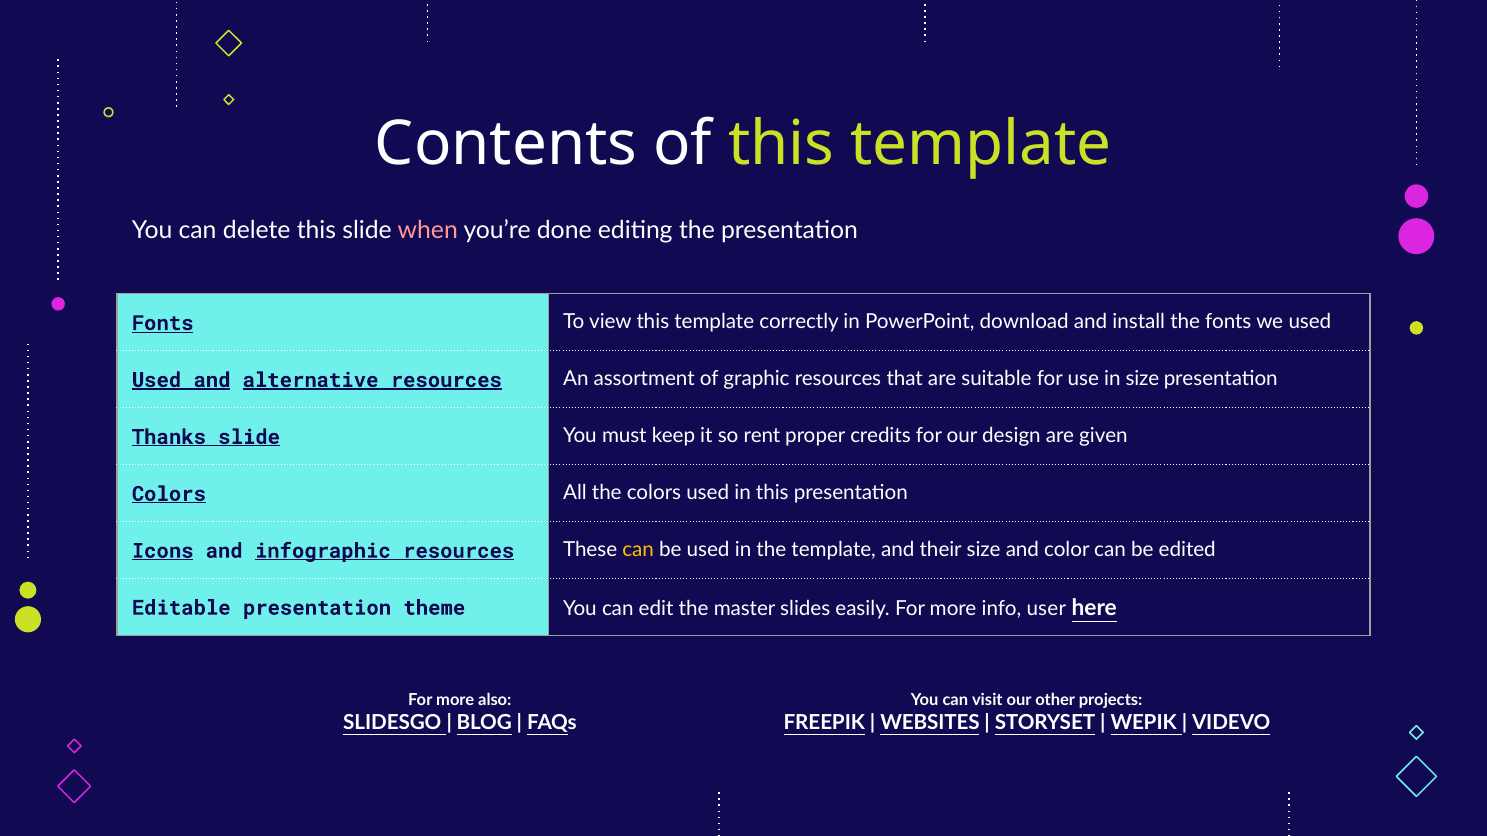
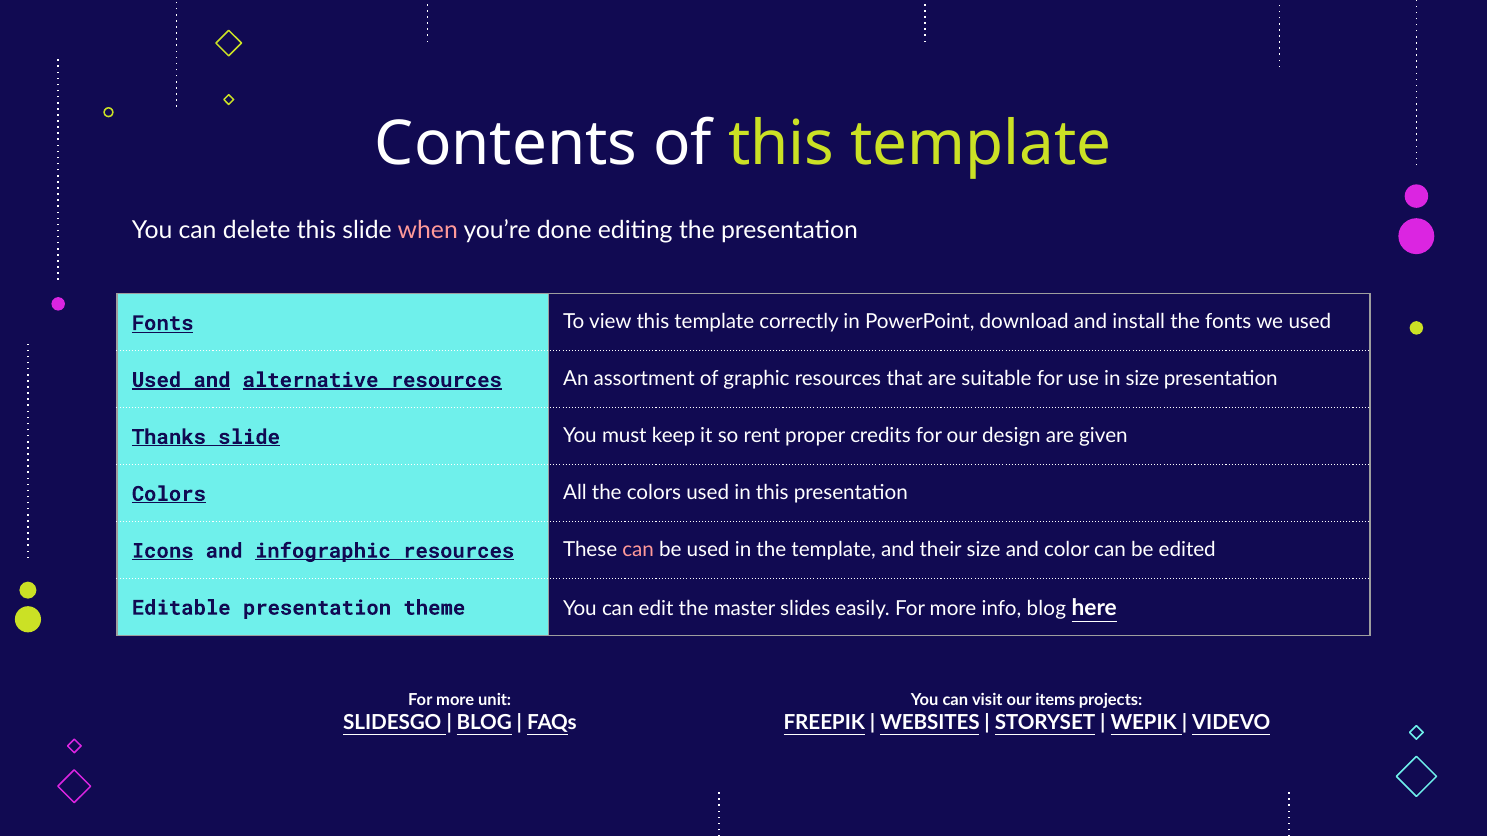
can colour: yellow -> pink (638, 550)
info user: user -> blog (1046, 609)
also: also -> unit (495, 700)
other: other -> items (1055, 700)
